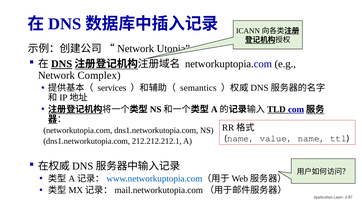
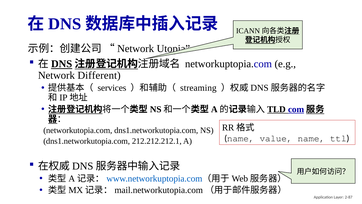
Complex: Complex -> Different (99, 75)
semantics: semantics -> streaming (198, 88)
